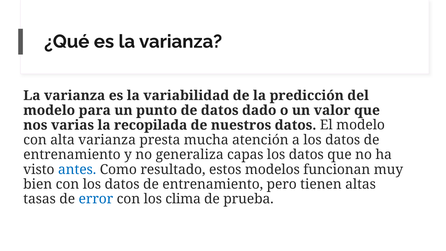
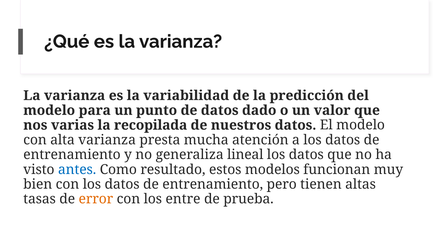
capas: capas -> lineal (245, 155)
error colour: blue -> orange (96, 199)
clima: clima -> entre (183, 199)
